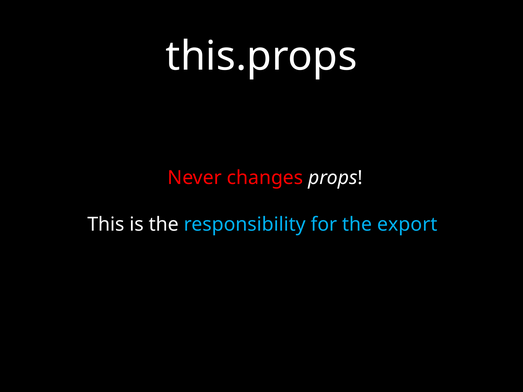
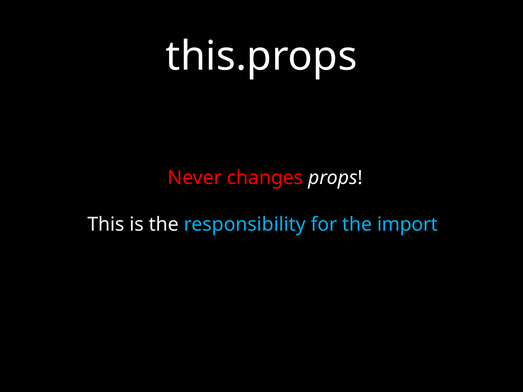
export: export -> import (407, 225)
